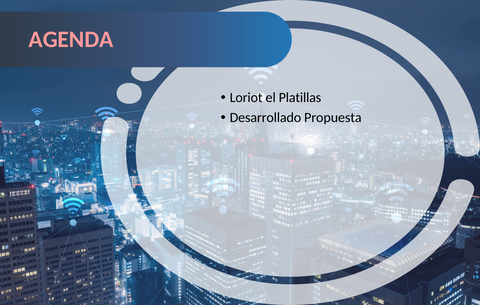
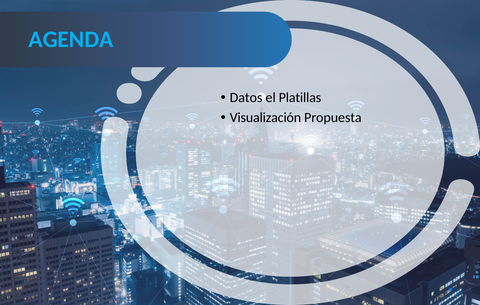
AGENDA colour: pink -> light blue (71, 39)
Loriot: Loriot -> Datos (246, 98)
Desarrollado: Desarrollado -> Visualización (265, 118)
